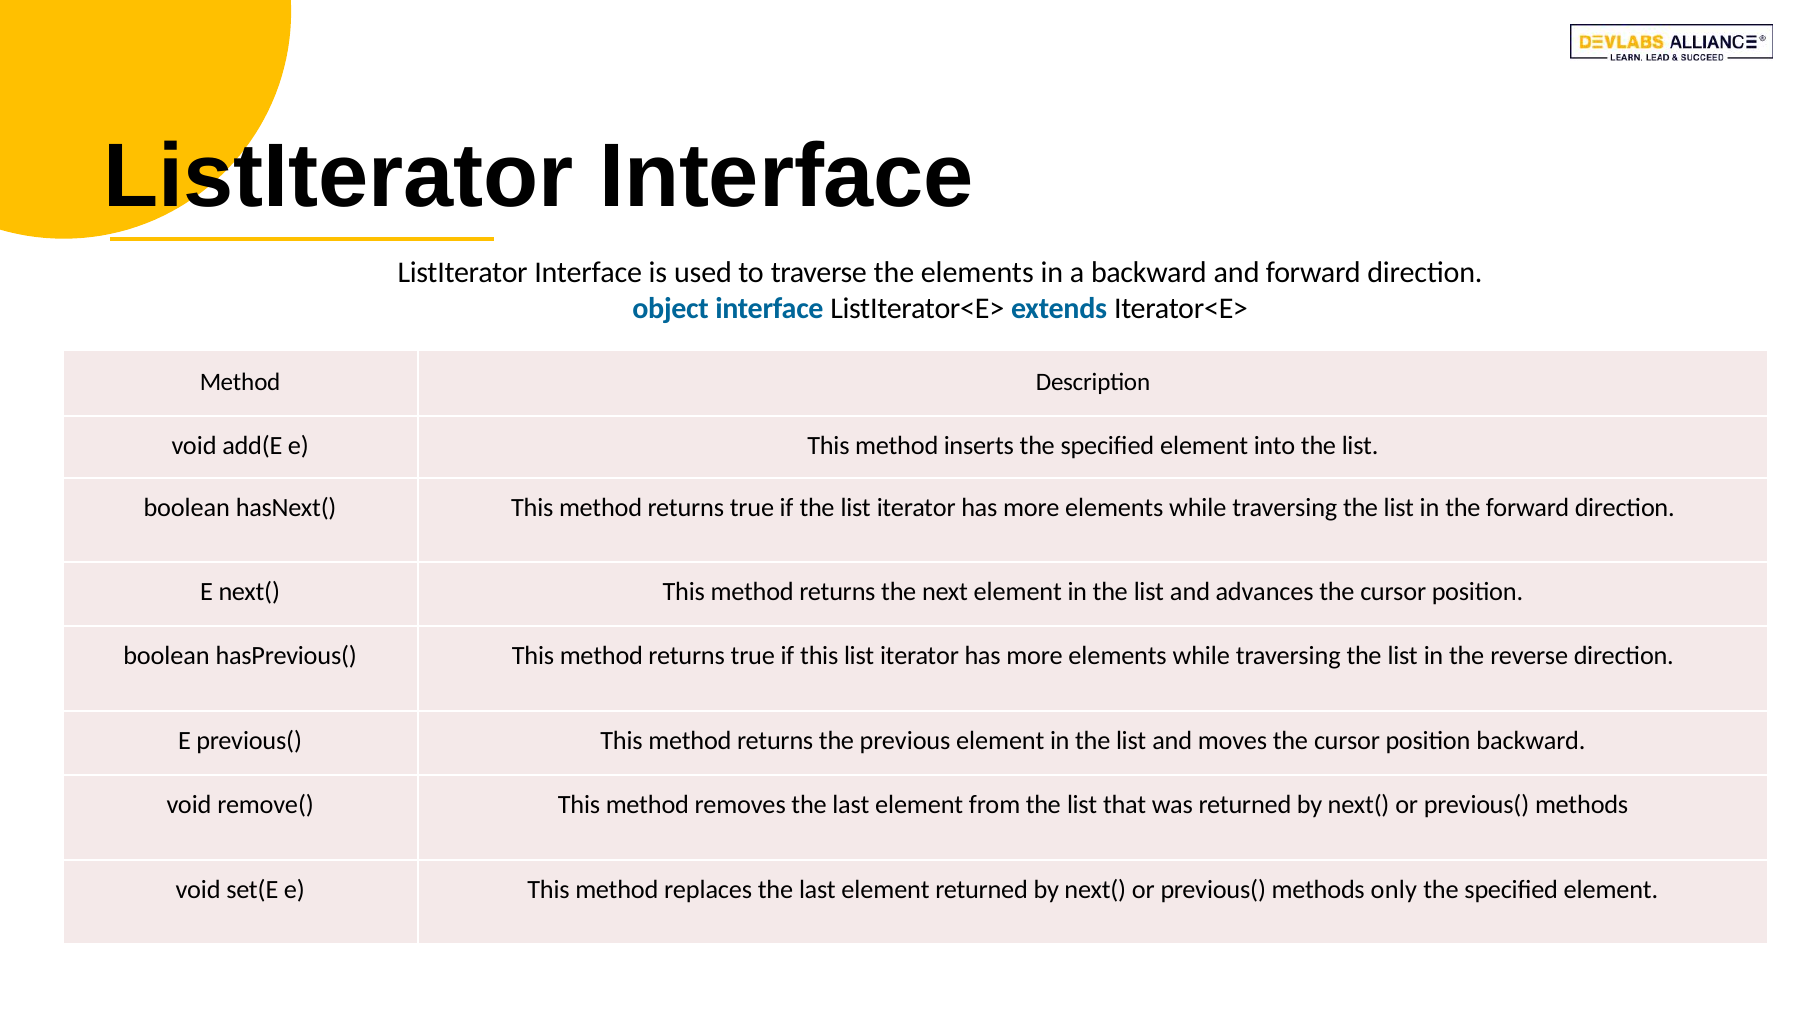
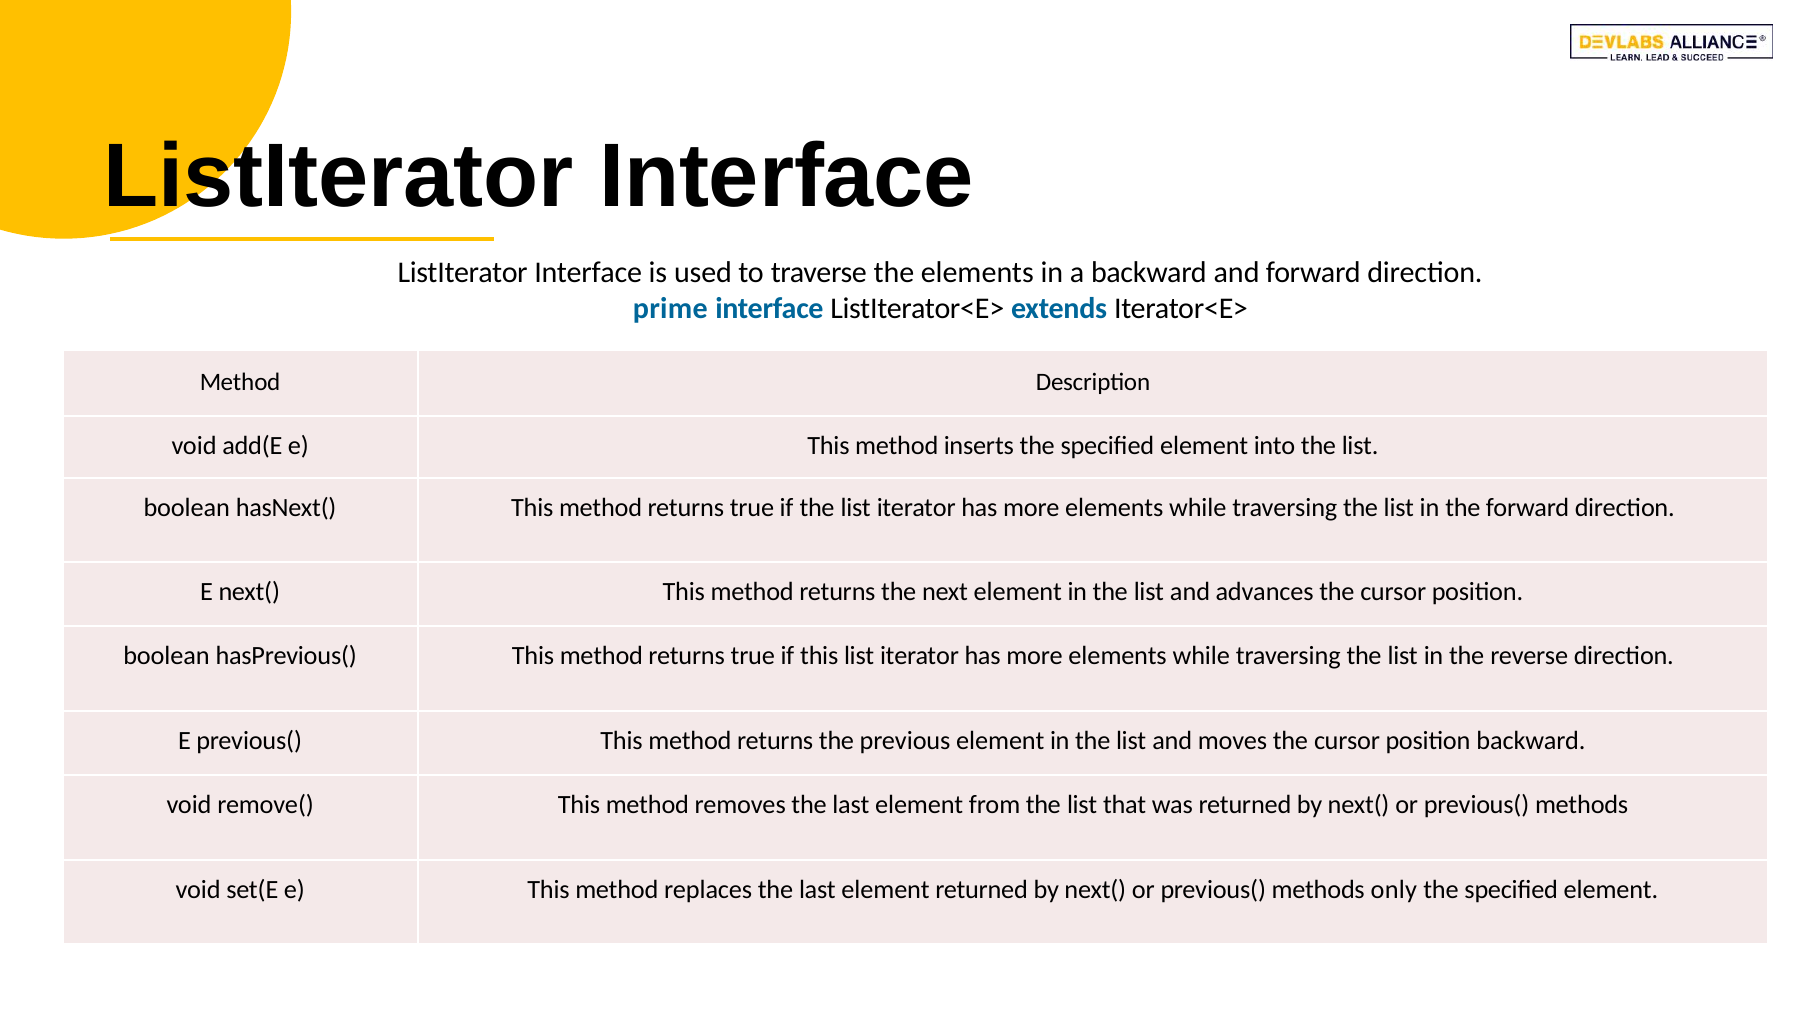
object: object -> prime (670, 309)
